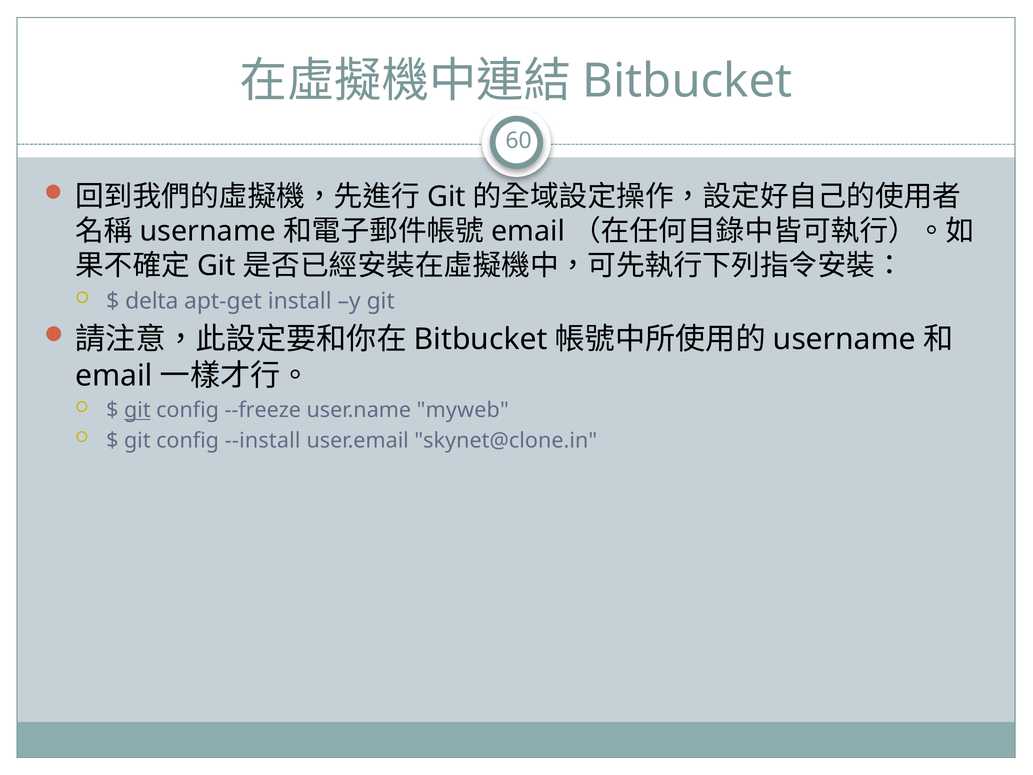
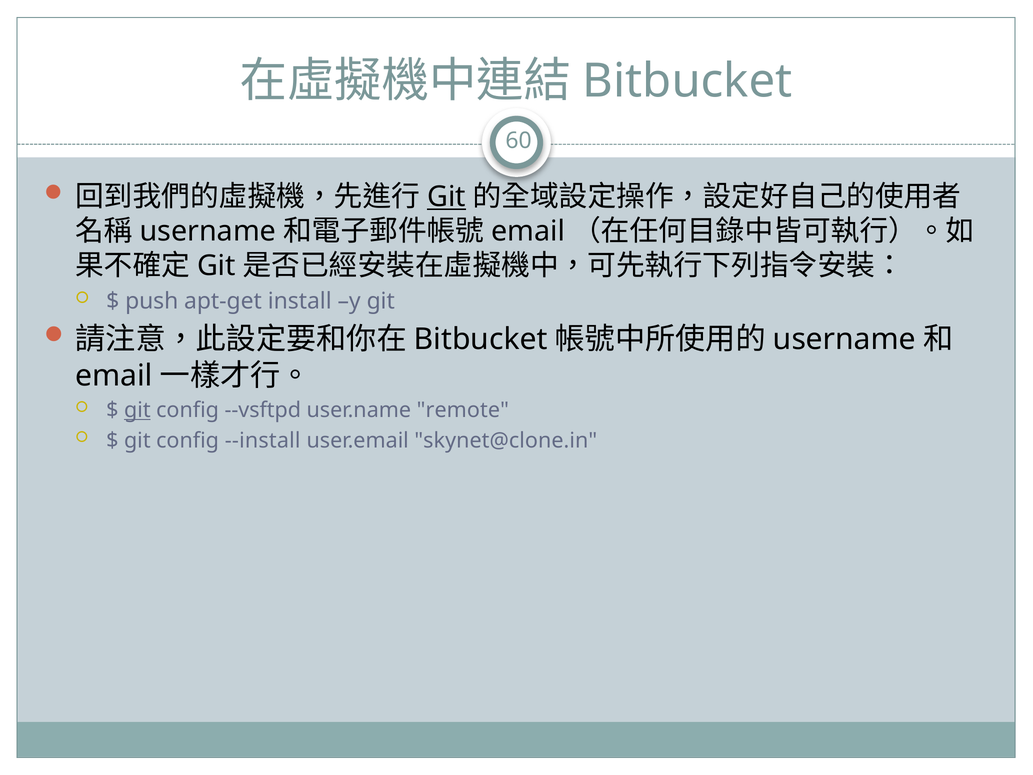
Git underline: none -> present (446, 197)
delta: delta -> push (152, 301)
--freeze: --freeze -> --vsftpd (263, 410)
myweb: myweb -> remote (463, 410)
